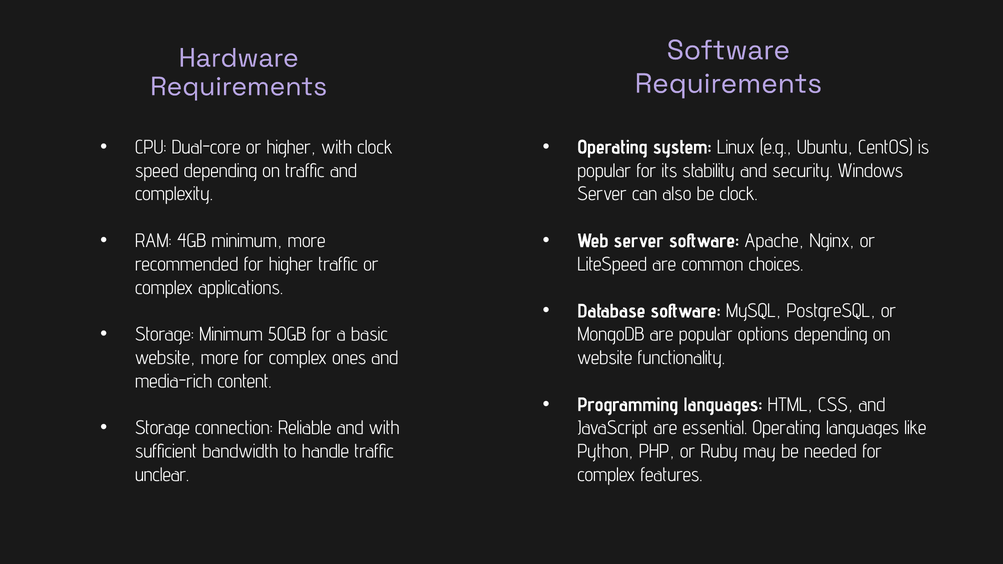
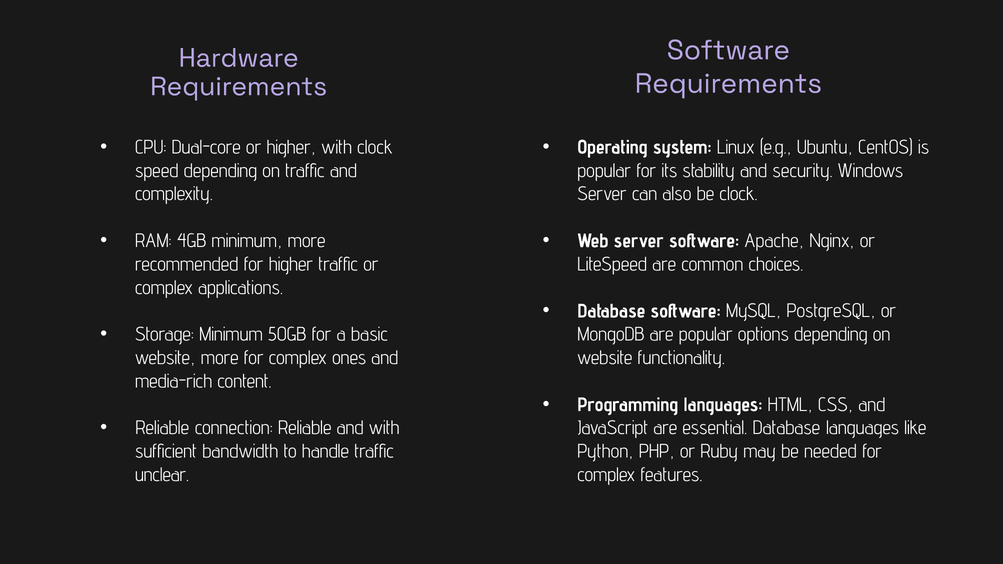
Storage: Storage -> Reliable (162, 428)
essential Operating: Operating -> Database (786, 428)
